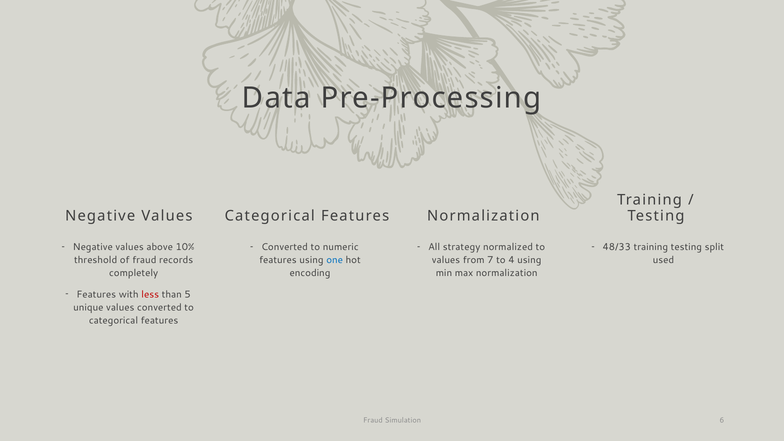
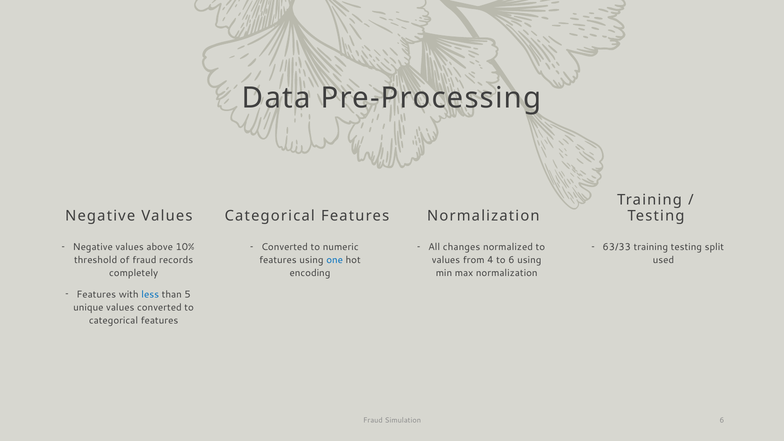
strategy: strategy -> changes (462, 247)
48/33: 48/33 -> 63/33 (617, 247)
7: 7 -> 4 (490, 260)
to 4: 4 -> 6 (511, 260)
less colour: red -> blue (150, 294)
